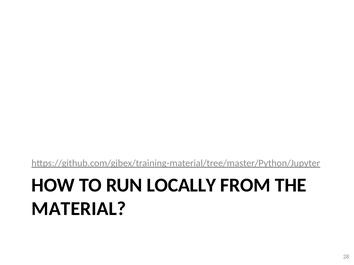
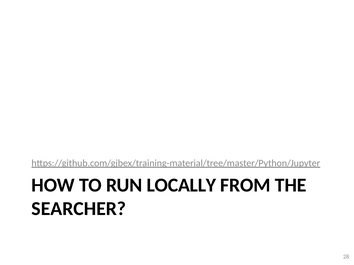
MATERIAL: MATERIAL -> SEARCHER (79, 209)
